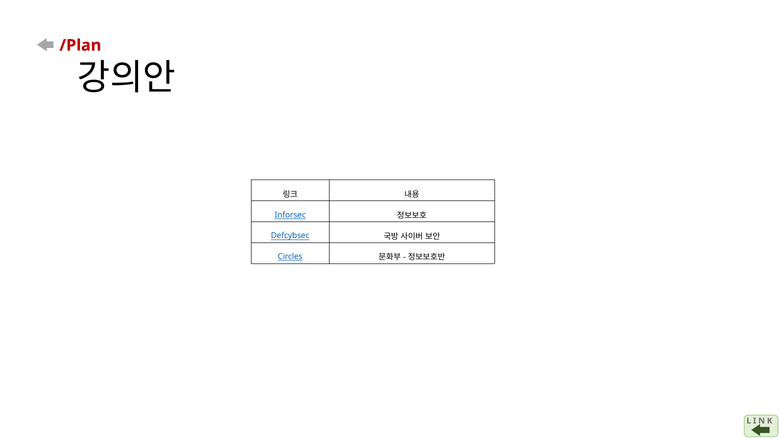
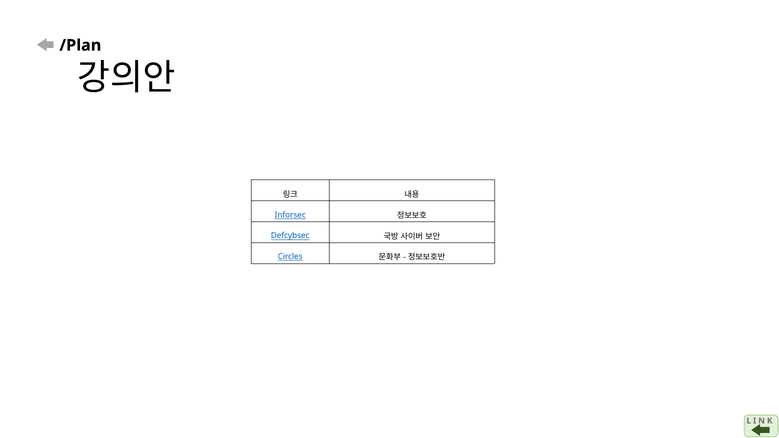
/Plan colour: red -> black (80, 45)
